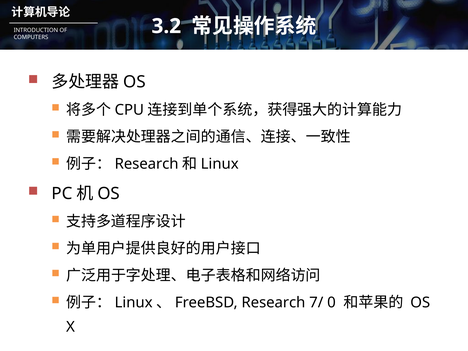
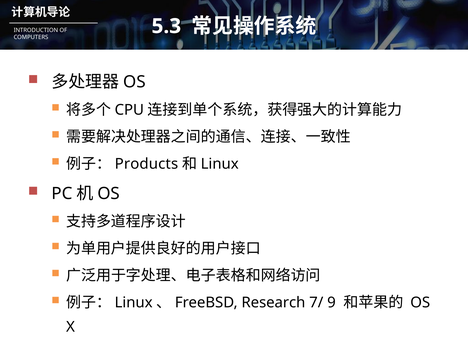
3.2: 3.2 -> 5.3 (166, 26)
Research: Research -> Products (146, 164)
0: 0 -> 9 (331, 303)
